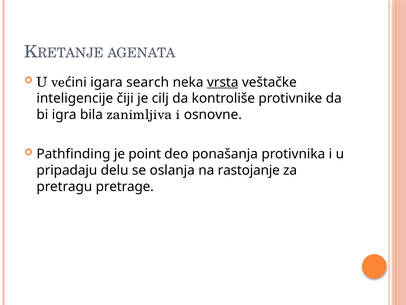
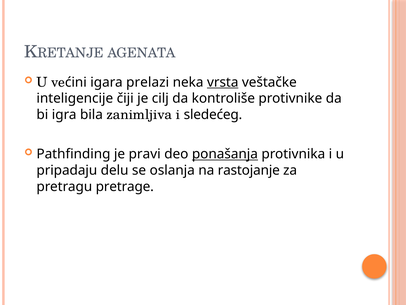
search: search -> prelazi (148, 82)
osnovne: osnovne -> sledećeg (213, 115)
point: point -> pravi (145, 154)
ponašanja underline: none -> present (225, 154)
